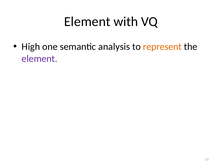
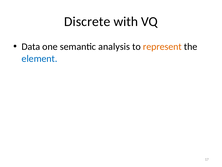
Element: Element -> Discrete (87, 21)
High: High -> Data (31, 47)
element colour: purple -> blue (40, 58)
